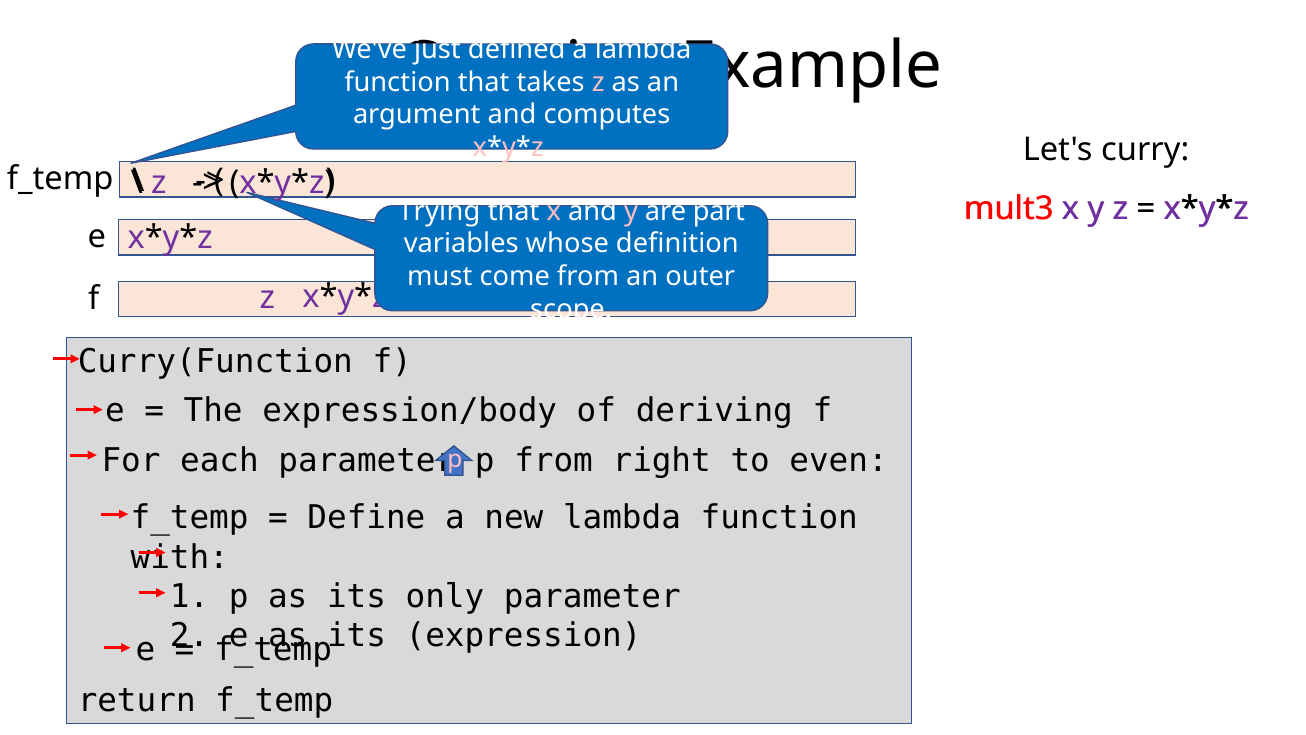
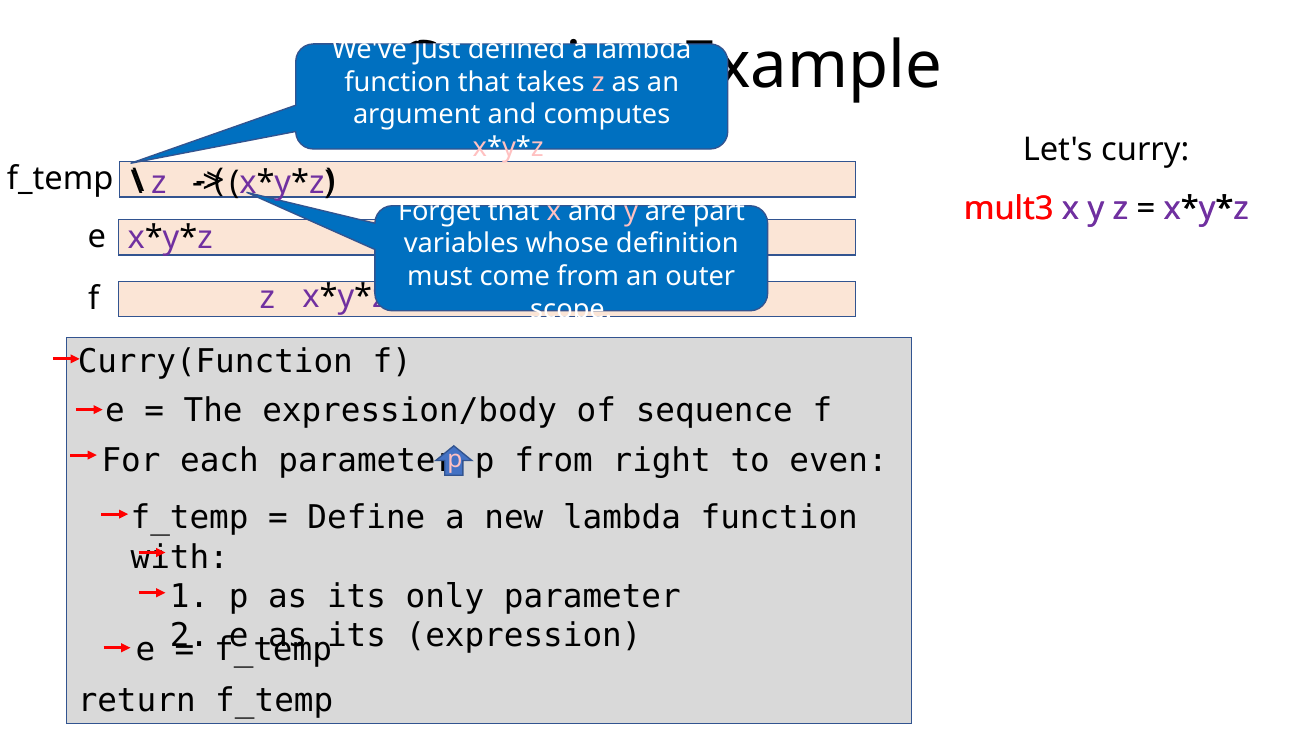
Trying: Trying -> Forget (439, 211)
deriving: deriving -> sequence (714, 411)
